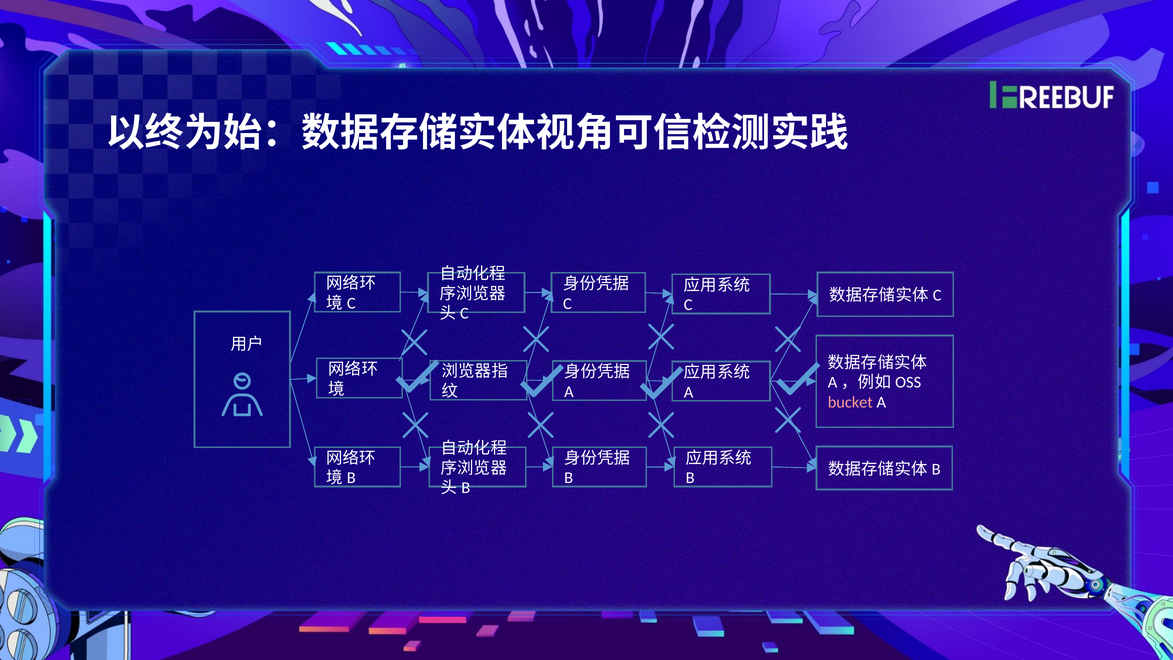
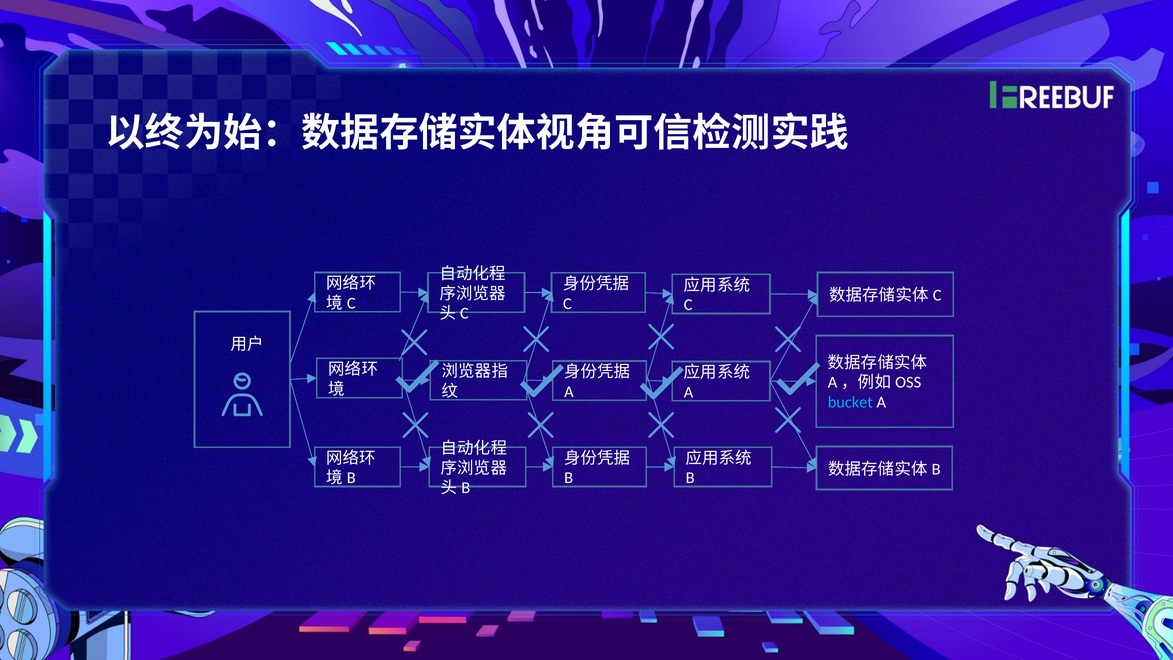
bucket colour: pink -> light blue (850, 402)
